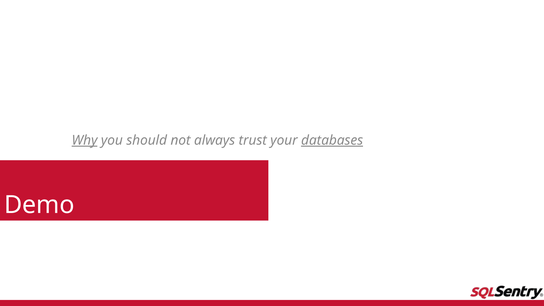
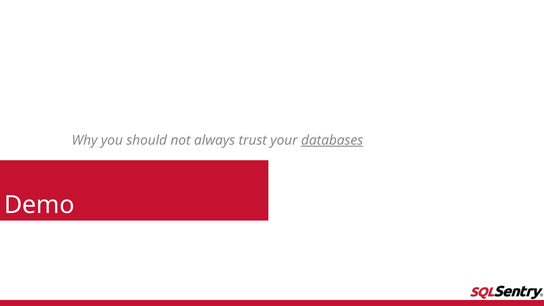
Why underline: present -> none (85, 140)
